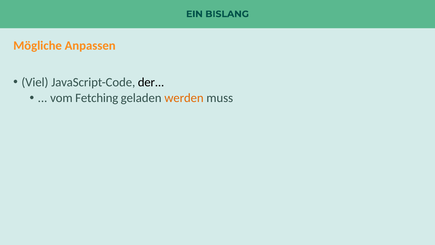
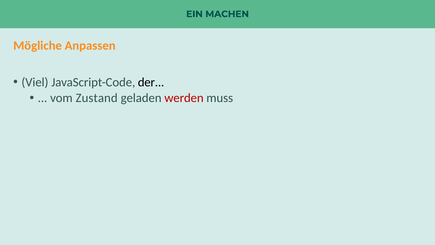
BISLANG: BISLANG -> MACHEN (227, 14)
Fetching: Fetching -> Zustand (97, 98)
werden colour: orange -> red (184, 98)
